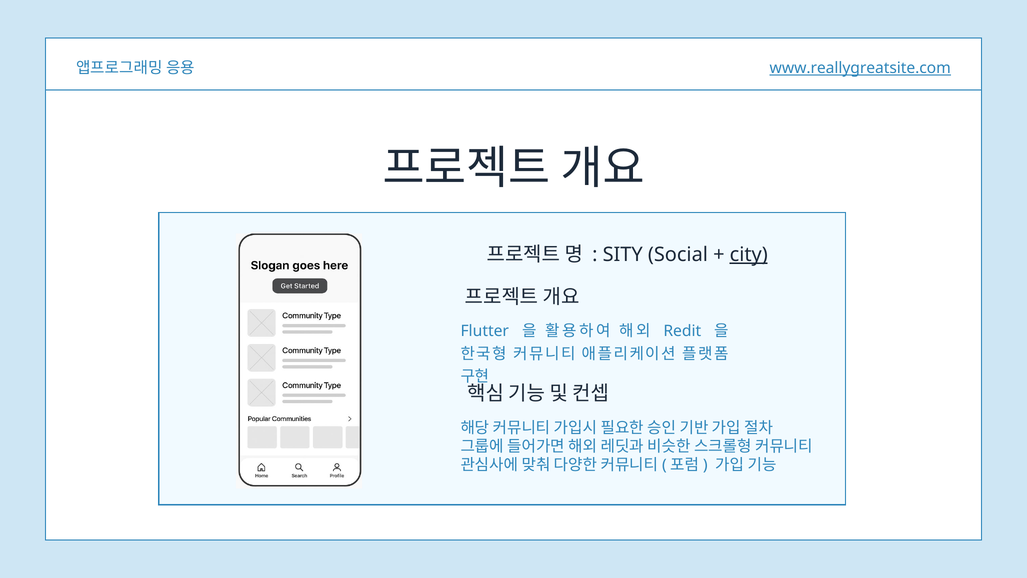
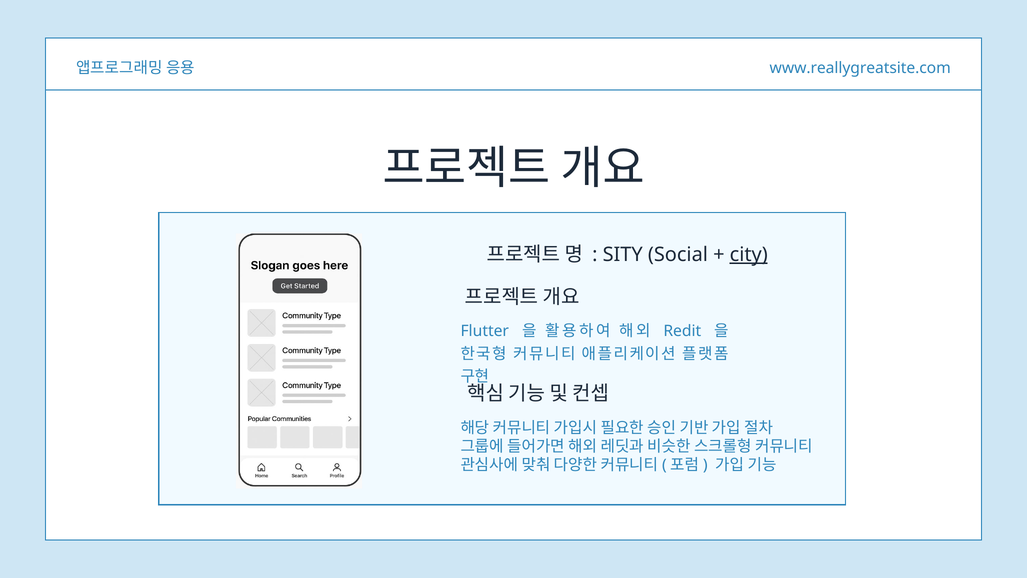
www.reallygreatsite.com underline: present -> none (860, 68)
